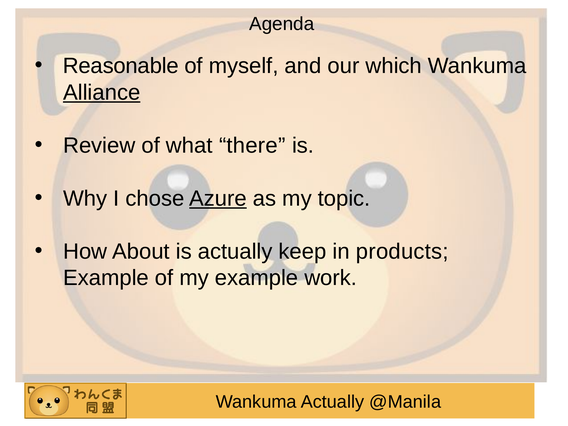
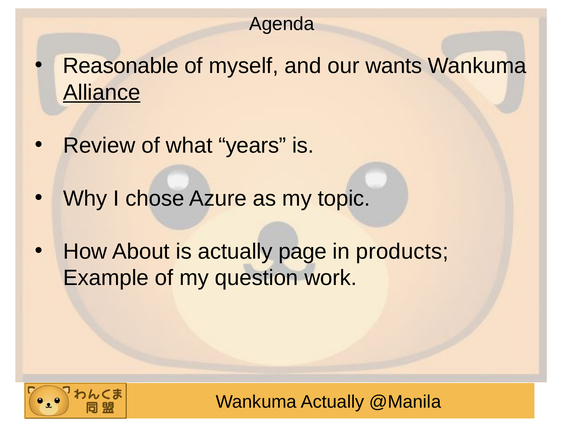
which: which -> wants (394, 66)
there: there -> years (252, 145)
Azure underline: present -> none (218, 198)
keep: keep -> page (303, 252)
my example: example -> question (257, 278)
